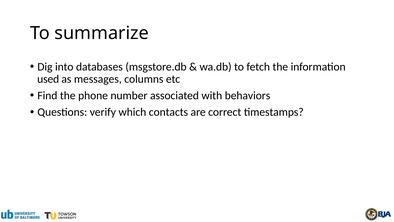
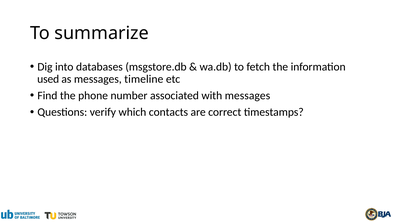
columns: columns -> timeline (144, 79)
with behaviors: behaviors -> messages (247, 95)
